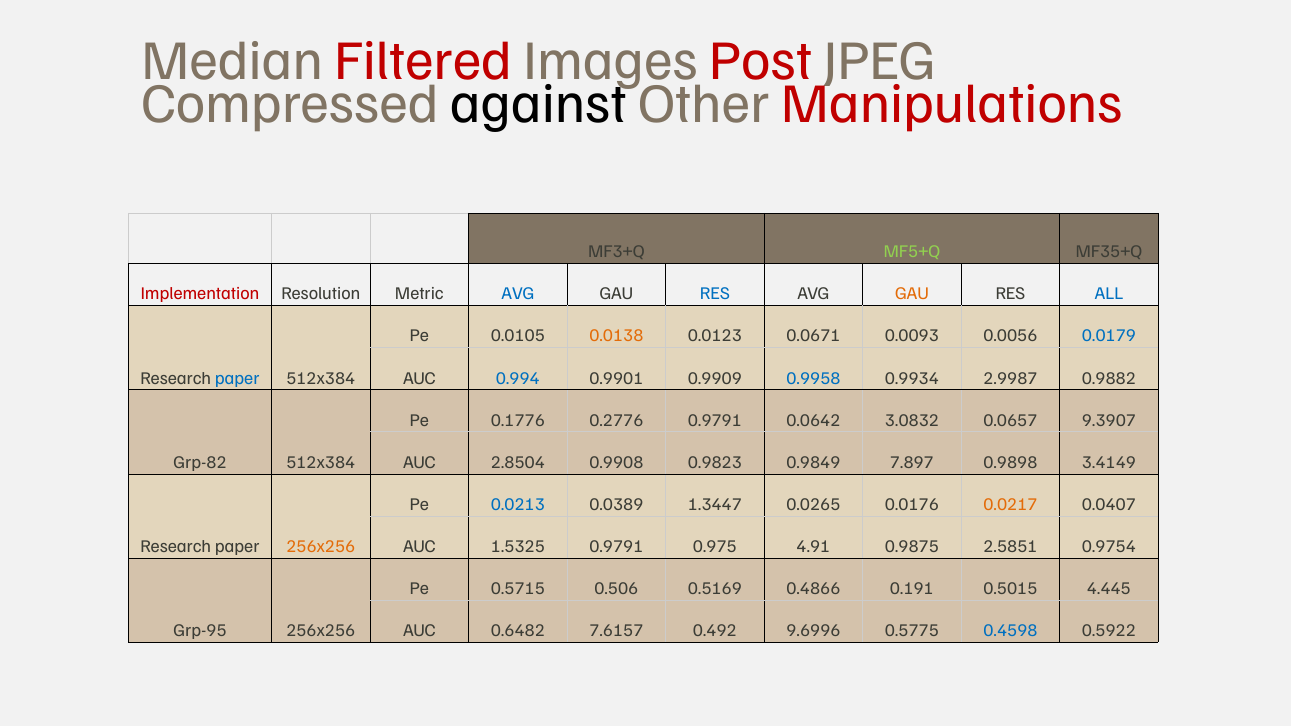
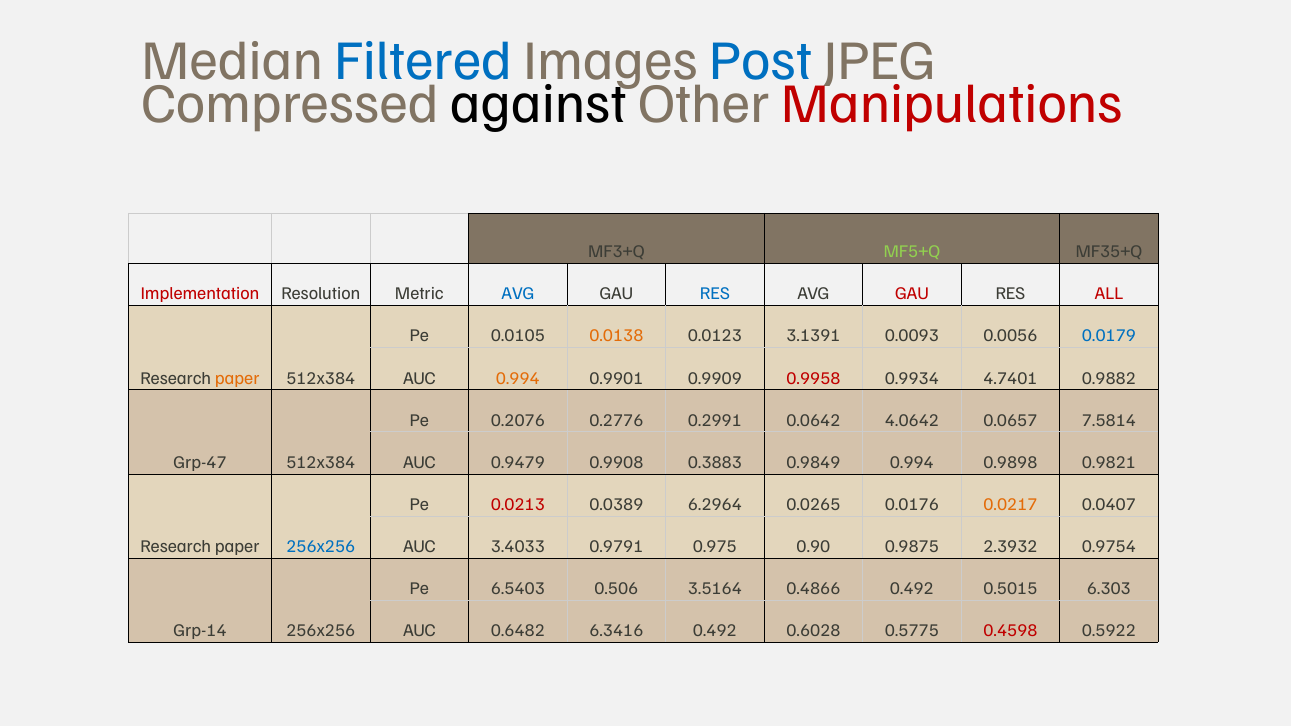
Filtered colour: red -> blue (423, 61)
Post colour: red -> blue (761, 61)
GAU colour: orange -> red (912, 294)
ALL colour: blue -> red (1109, 294)
0.0671: 0.0671 -> 3.1391 (813, 336)
paper colour: blue -> orange (237, 378)
0.994 colour: blue -> orange (518, 378)
0.9958 colour: blue -> red (813, 378)
2.9987: 2.9987 -> 4.7401 (1010, 378)
0.1776: 0.1776 -> 0.2076 (518, 420)
0.2776 0.9791: 0.9791 -> 0.2991 (715, 420)
3.0832: 3.0832 -> 4.0642 (912, 420)
9.3907: 9.3907 -> 7.5814 (1109, 420)
Grp-82: Grp-82 -> Grp-47 (200, 462)
2.8504: 2.8504 -> 0.9479 (518, 462)
0.9823: 0.9823 -> 0.3883 (715, 462)
0.9849 7.897: 7.897 -> 0.994 (912, 462)
3.4149: 3.4149 -> 0.9821 (1109, 462)
0.0213 colour: blue -> red (518, 504)
1.3447: 1.3447 -> 6.2964 (715, 504)
256x256 colour: orange -> blue (321, 546)
1.5325: 1.5325 -> 3.4033 (518, 546)
4.91: 4.91 -> 0.90 (813, 546)
2.5851: 2.5851 -> 2.3932 (1010, 546)
0.5715: 0.5715 -> 6.5403 (518, 589)
0.5169: 0.5169 -> 3.5164 (715, 589)
0.4866 0.191: 0.191 -> 0.492 (912, 589)
4.445: 4.445 -> 6.303 (1109, 589)
Grp-95: Grp-95 -> Grp-14 (200, 631)
7.6157: 7.6157 -> 6.3416 (616, 631)
9.6996: 9.6996 -> 0.6028 (813, 631)
0.4598 colour: blue -> red (1010, 631)
